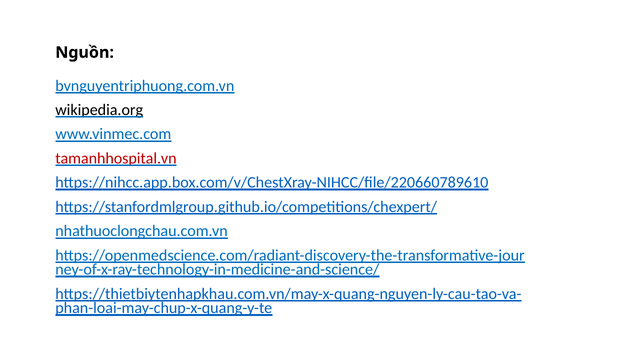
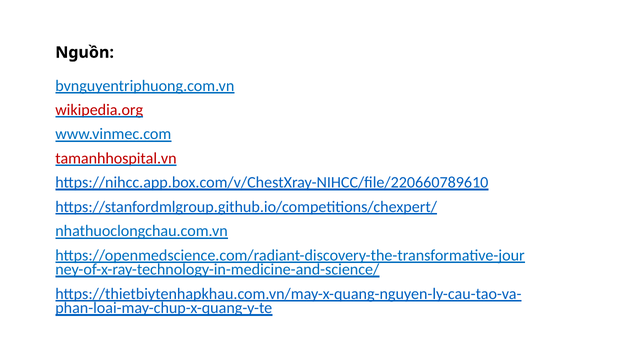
wikipedia.org colour: black -> red (99, 110)
